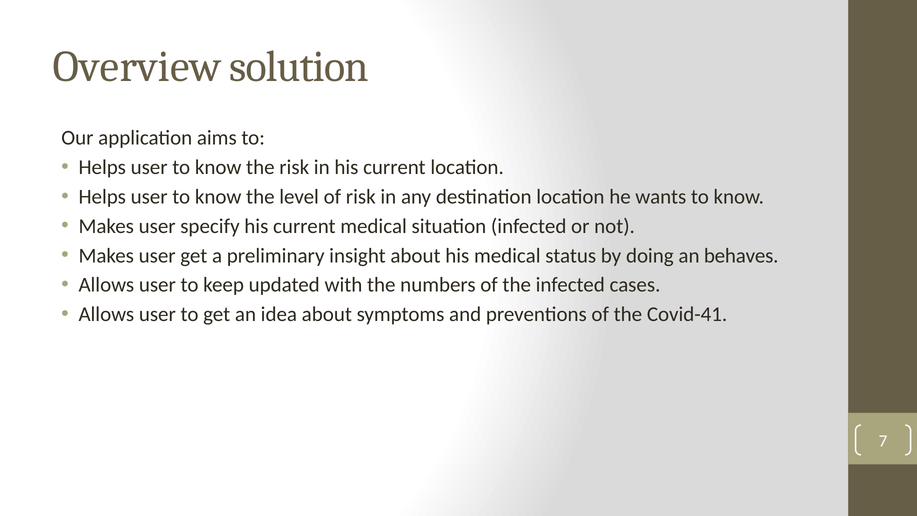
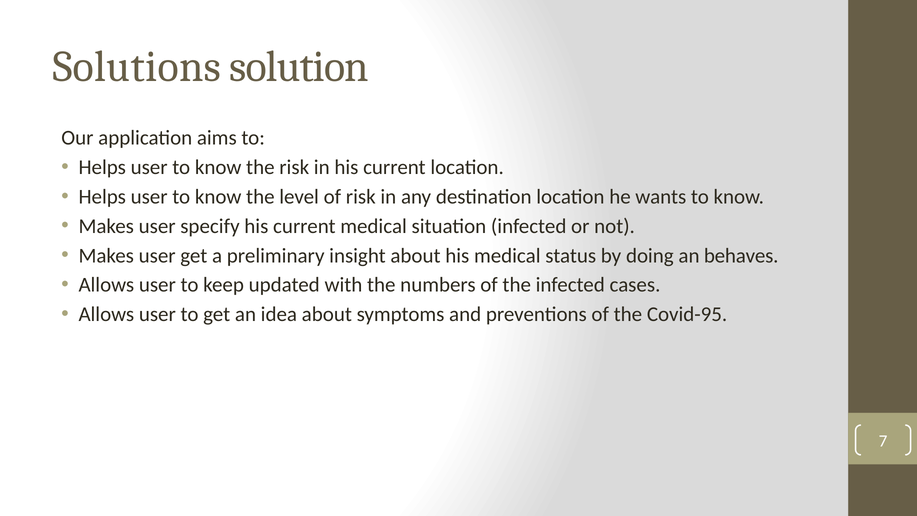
Overview: Overview -> Solutions (137, 67)
Covid-41: Covid-41 -> Covid-95 (687, 314)
